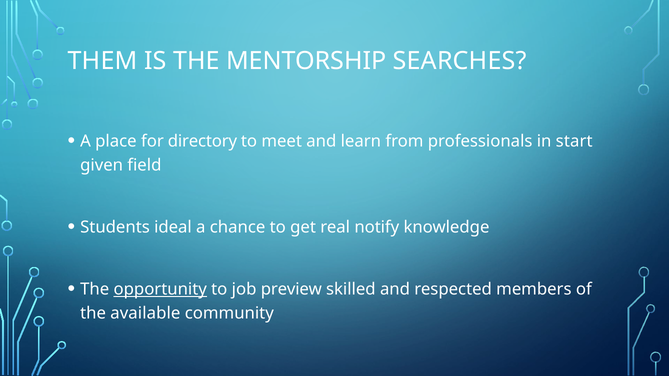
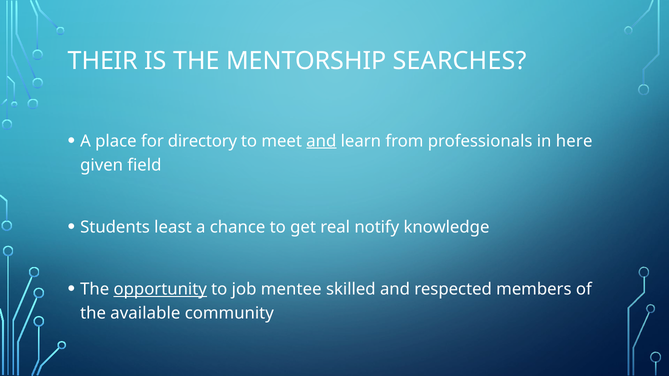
THEM: THEM -> THEIR (103, 61)
and underline: none -> present (321, 141)
start: start -> here (574, 141)
ideal: ideal -> least (173, 227)
preview: preview -> mentee (291, 289)
